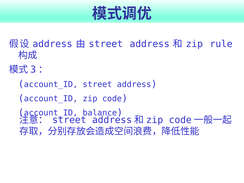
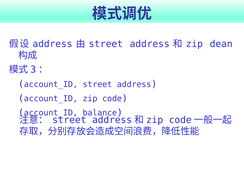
rule: rule -> dean (221, 44)
